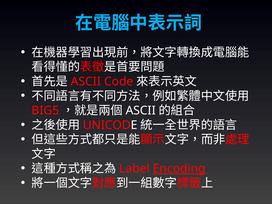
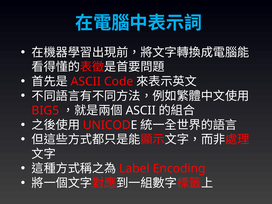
Encoding underline: present -> none (179, 169)
